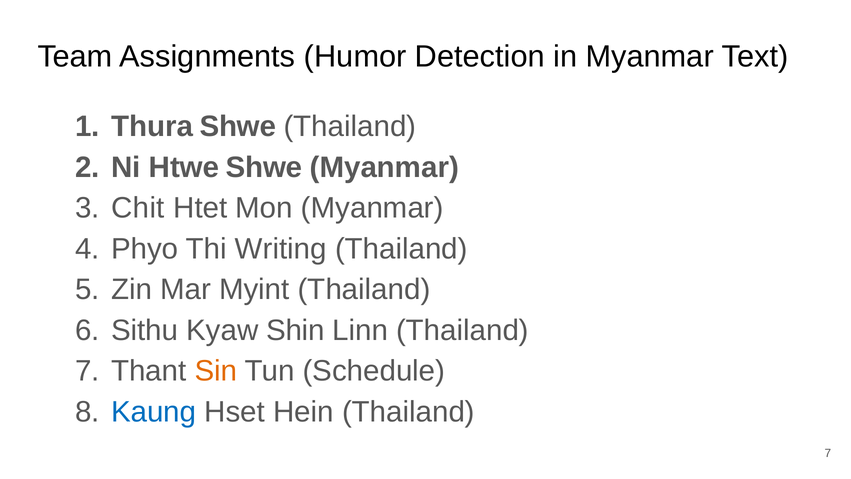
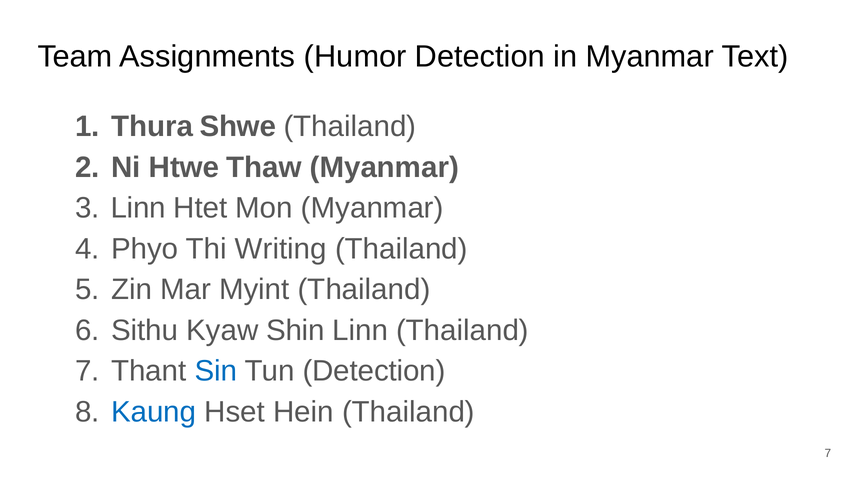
Htwe Shwe: Shwe -> Thaw (264, 167)
Chit: Chit -> Linn (138, 208)
Sin colour: orange -> blue (216, 371)
Tun Schedule: Schedule -> Detection (374, 371)
